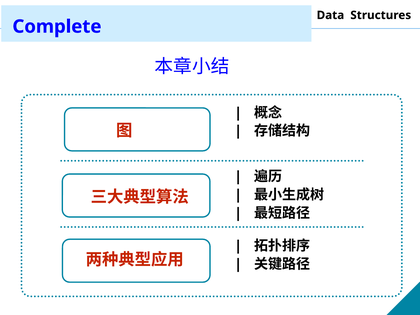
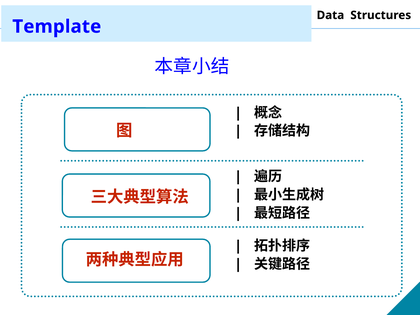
Complete: Complete -> Template (57, 27)
